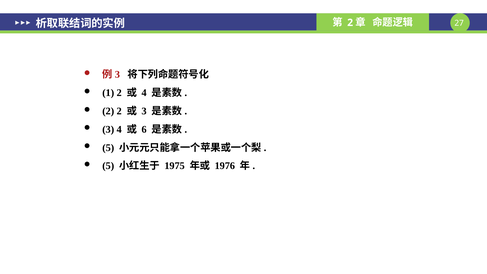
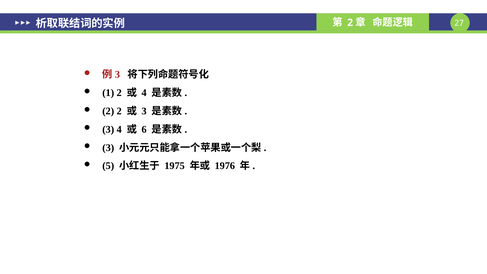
5: 5 -> 3 (108, 148)
